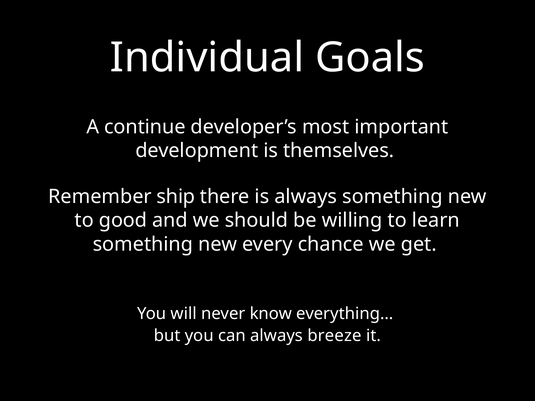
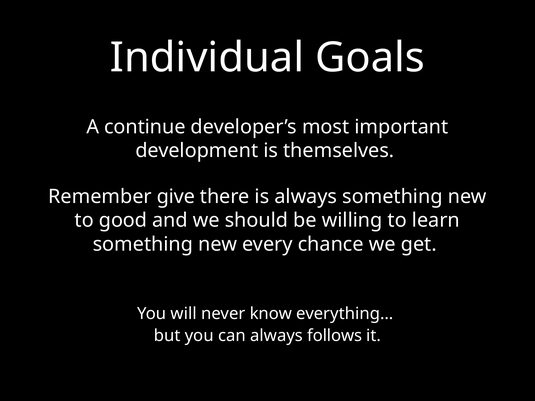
ship: ship -> give (176, 197)
breeze: breeze -> follows (335, 336)
